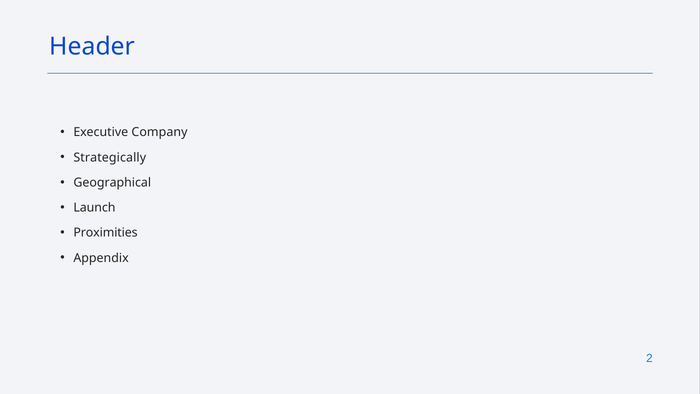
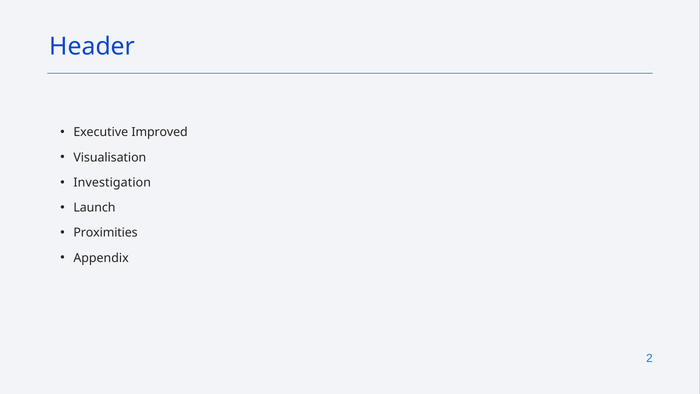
Company: Company -> Improved (160, 132)
Strategically: Strategically -> Visualisation (110, 157)
Geographical: Geographical -> Investigation (112, 183)
